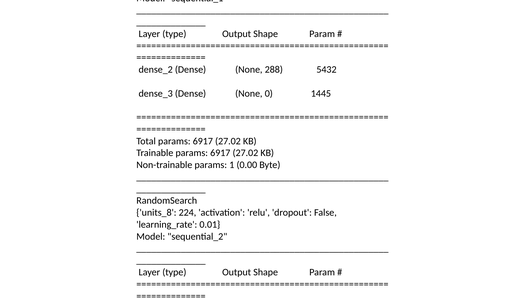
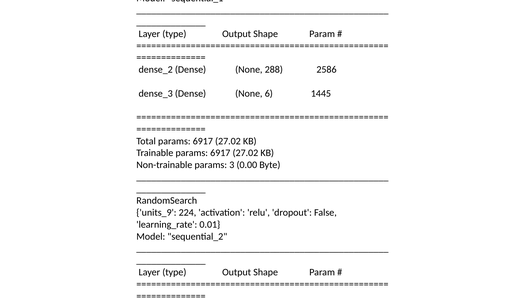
5432: 5432 -> 2586 (326, 70)
None 0: 0 -> 6 (269, 93)
params 1: 1 -> 3 (232, 165)
units_8: units_8 -> units_9 (156, 213)
